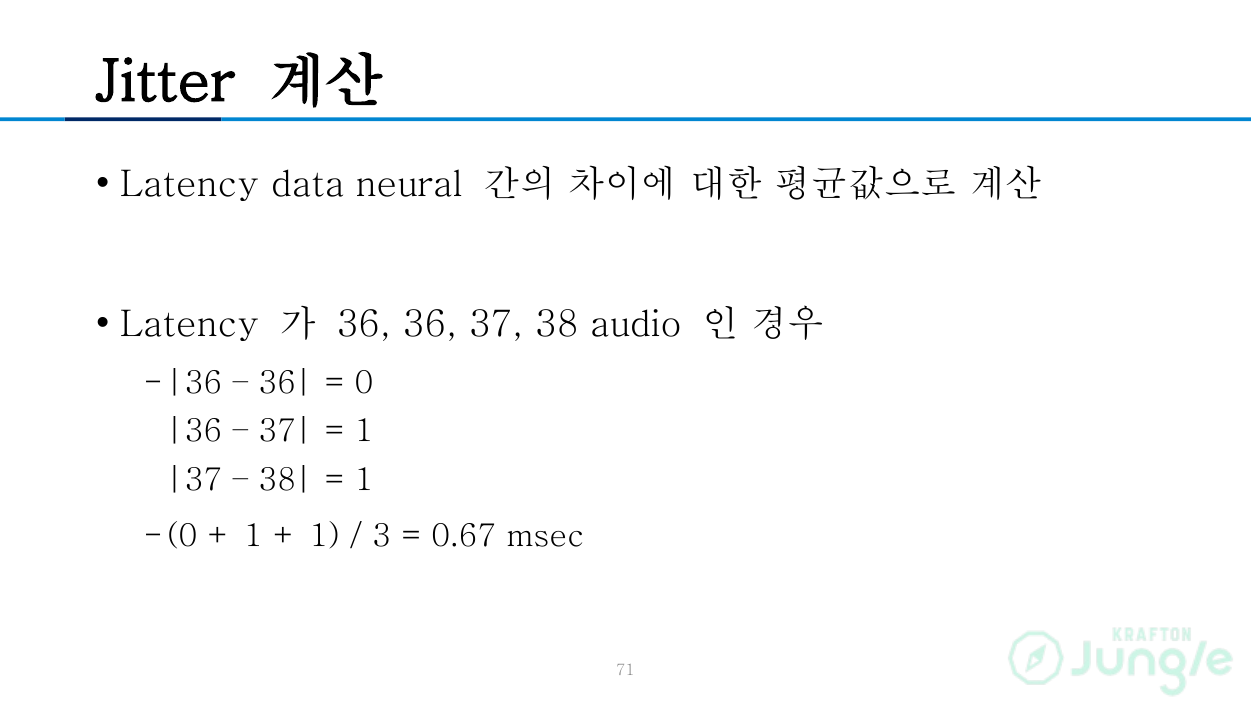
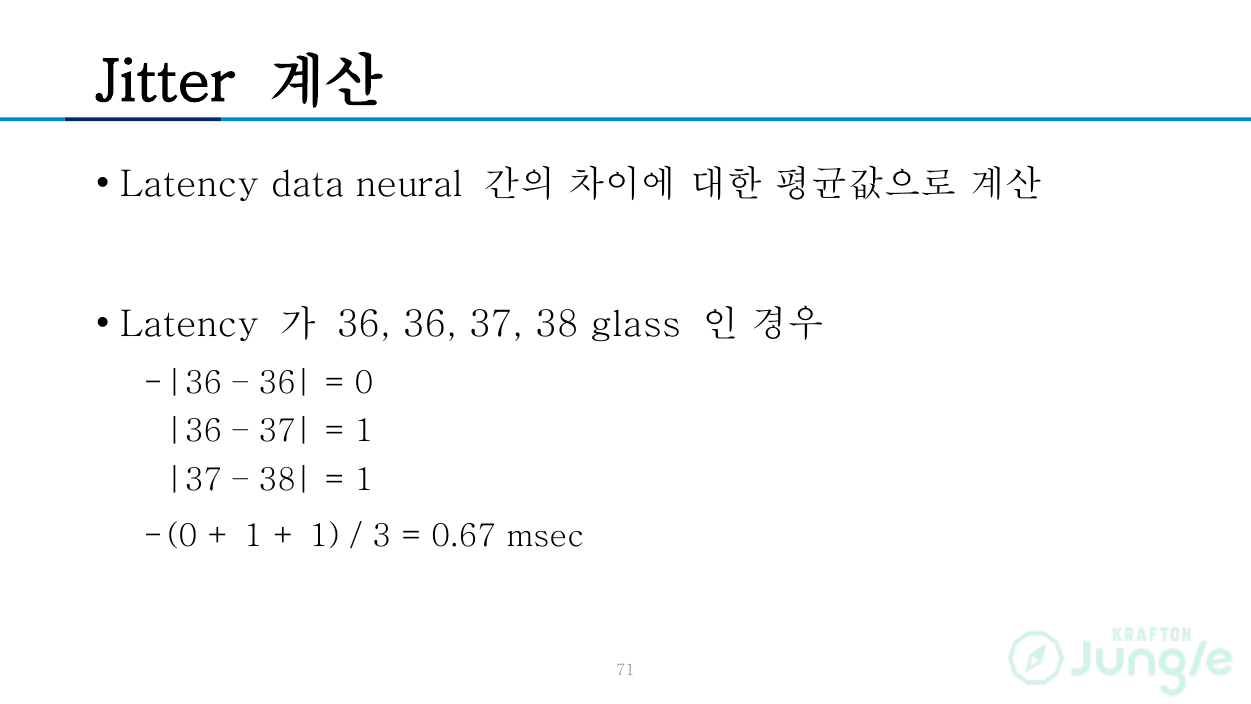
audio: audio -> glass (636, 325)
